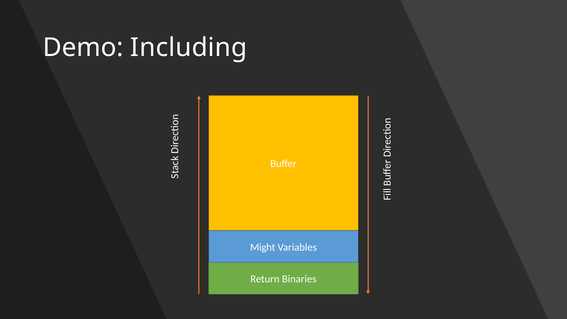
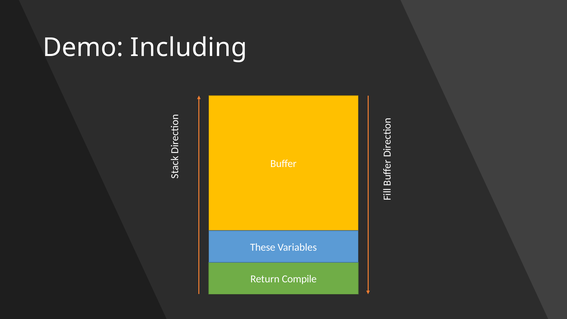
Might: Might -> These (263, 247)
Binaries: Binaries -> Compile (299, 279)
